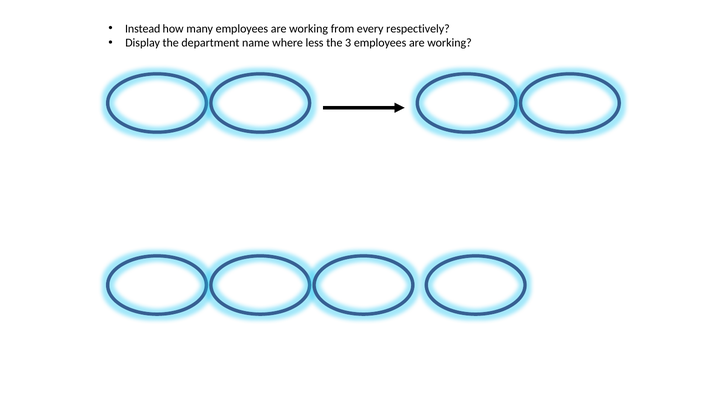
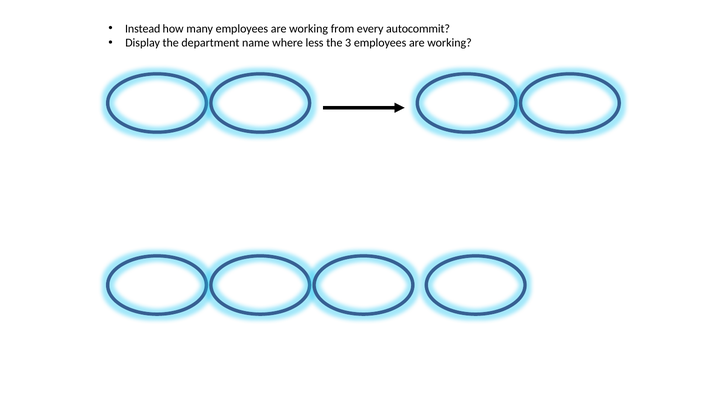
respectively: respectively -> autocommit (418, 29)
